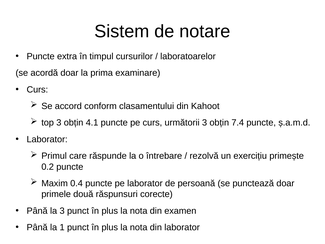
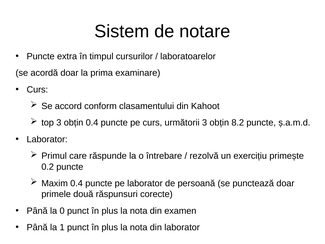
obțin 4.1: 4.1 -> 0.4 (92, 123)
7.4: 7.4 -> 8.2 (238, 123)
la 3: 3 -> 0 (62, 211)
